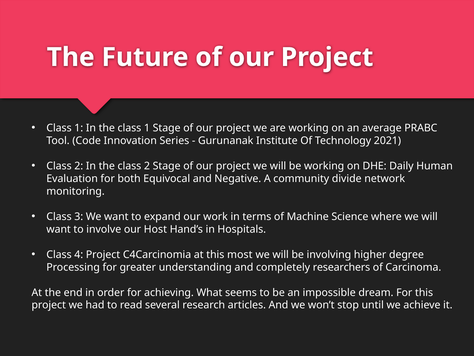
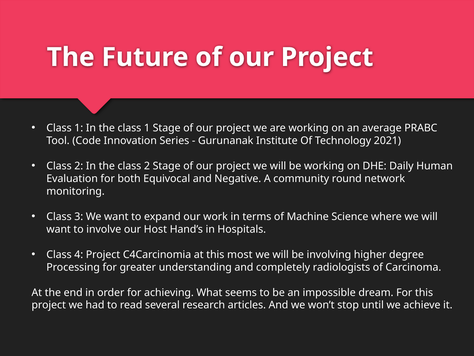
divide: divide -> round (347, 178)
researchers: researchers -> radiologists (341, 267)
